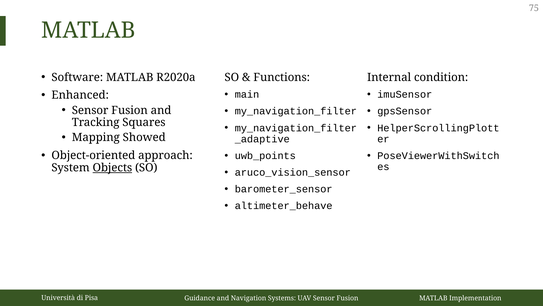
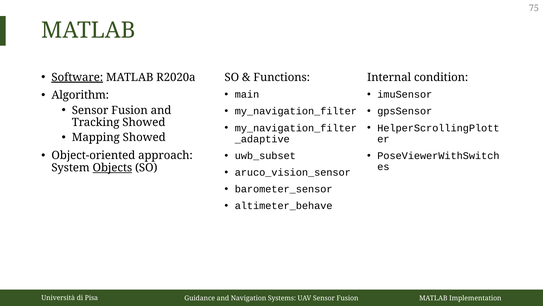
Software underline: none -> present (77, 77)
Enhanced: Enhanced -> Algorithm (80, 95)
Tracking Squares: Squares -> Showed (144, 122)
uwb_points: uwb_points -> uwb_subset (265, 155)
